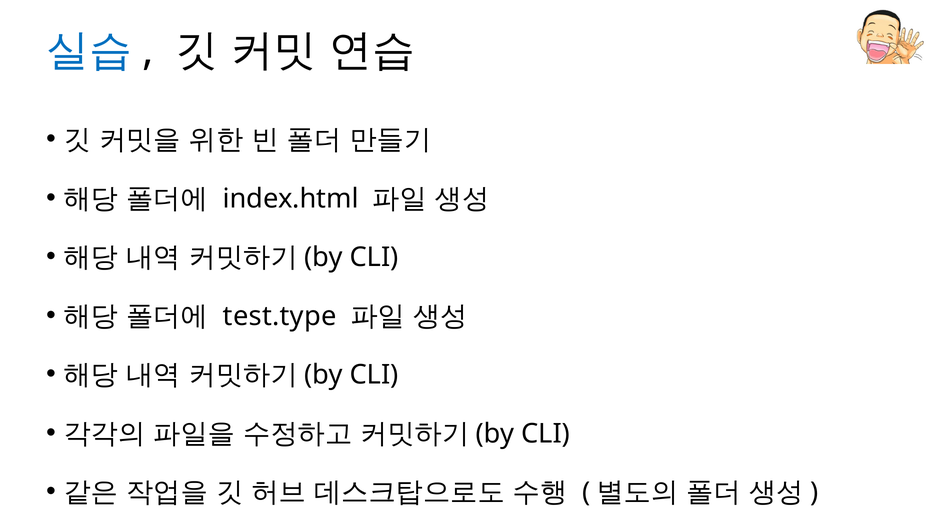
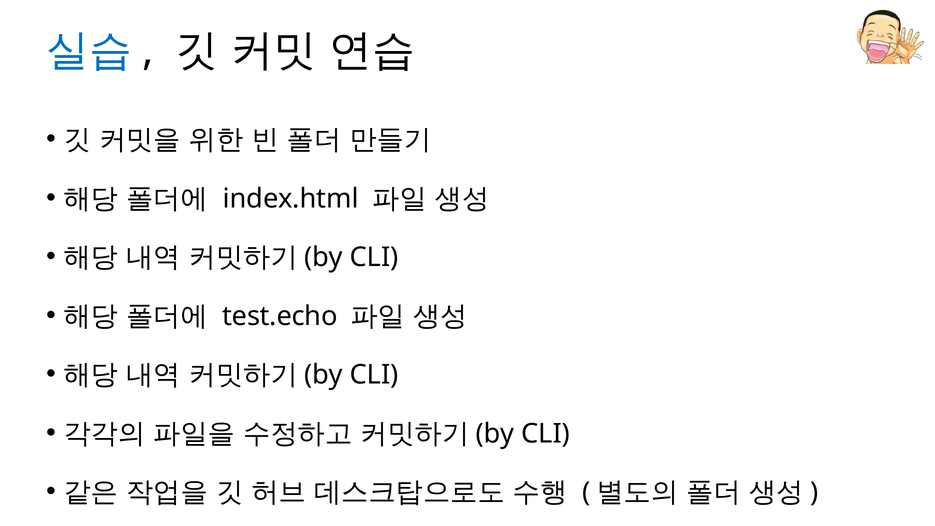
test.type: test.type -> test.echo (280, 316)
